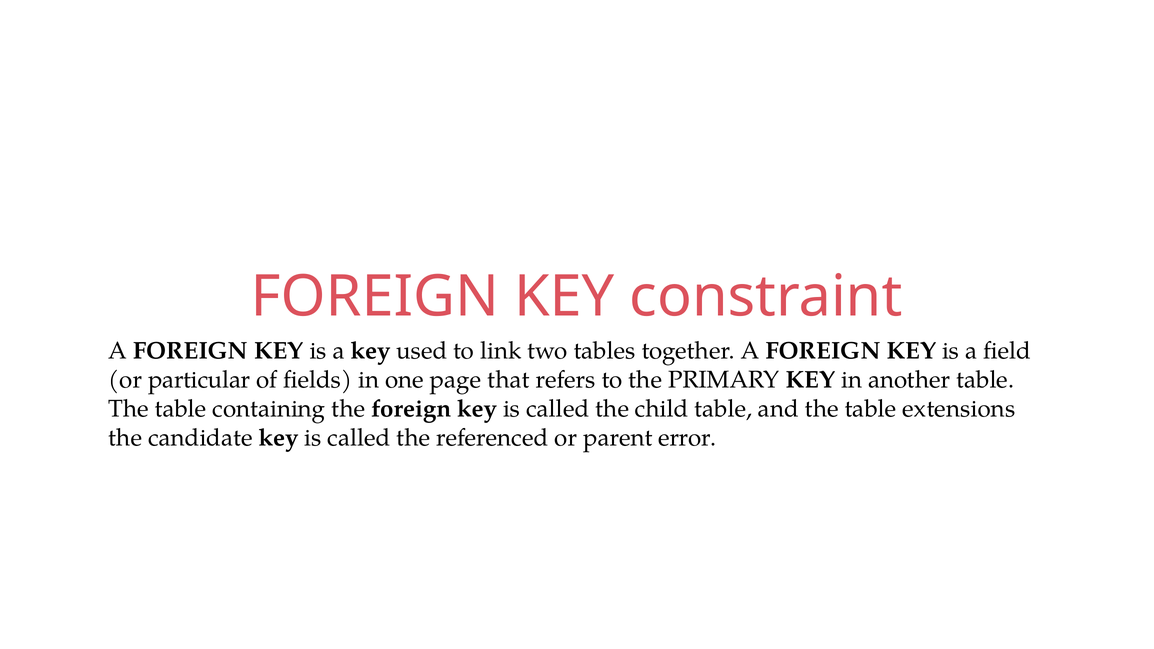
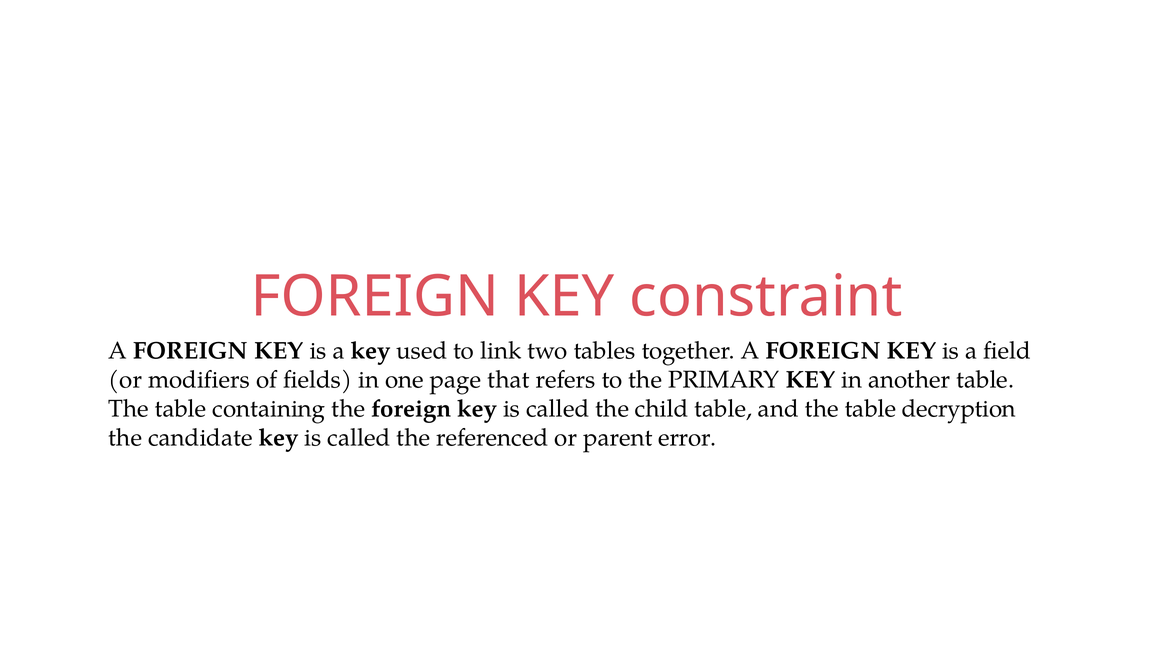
particular: particular -> modifiers (199, 380)
extensions: extensions -> decryption (959, 409)
